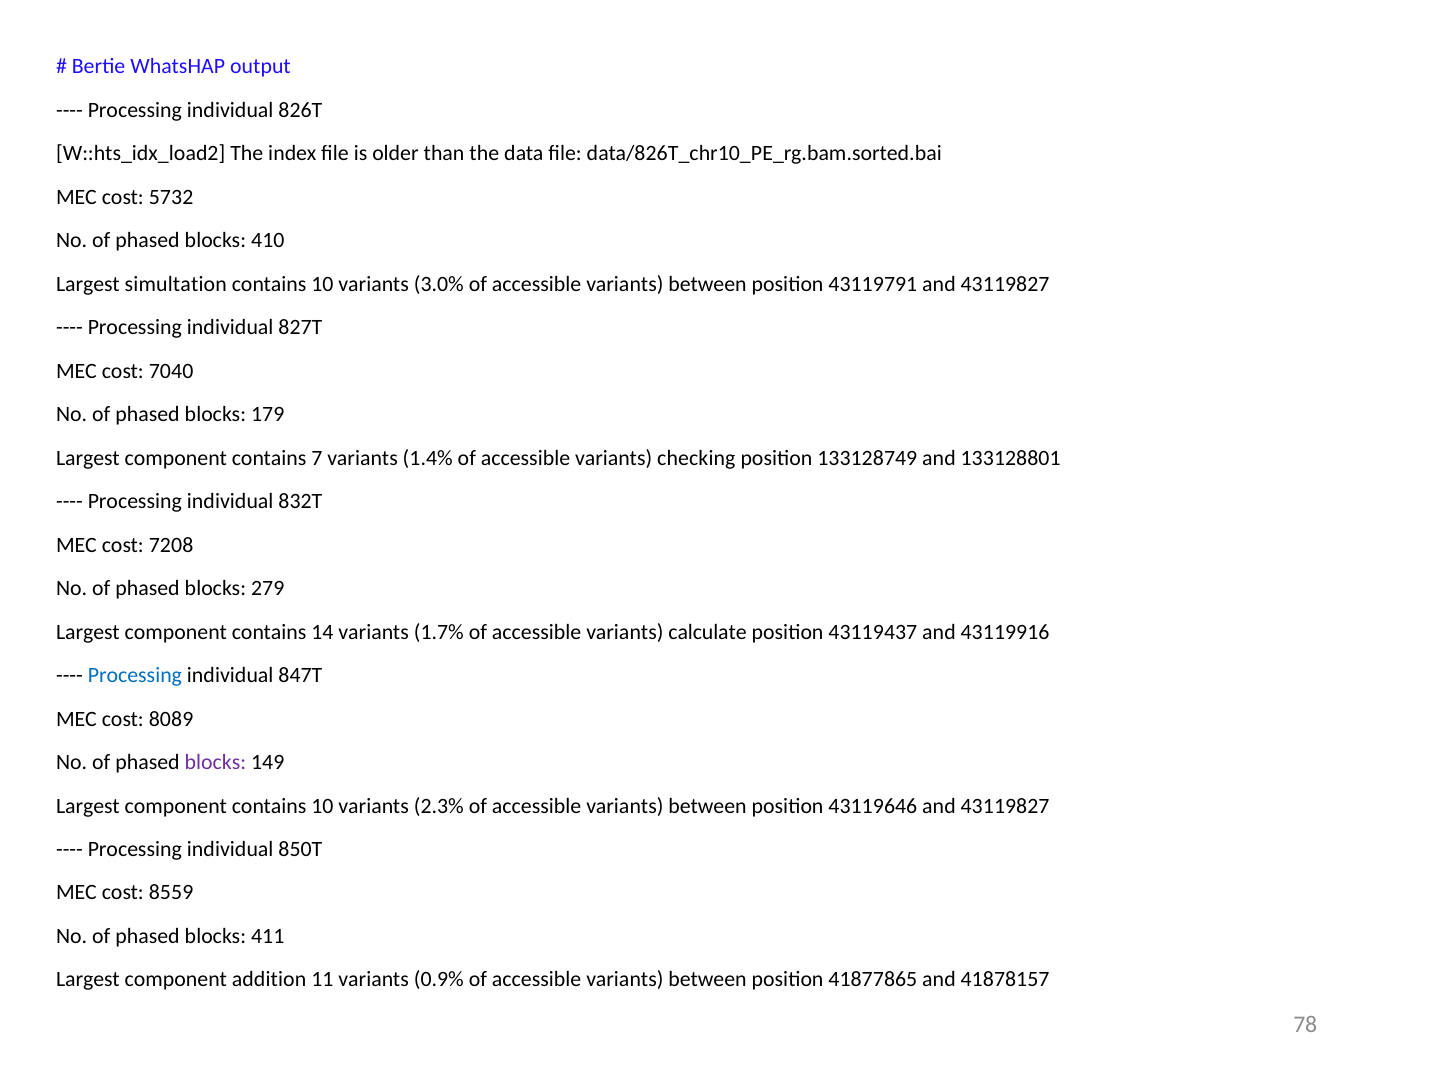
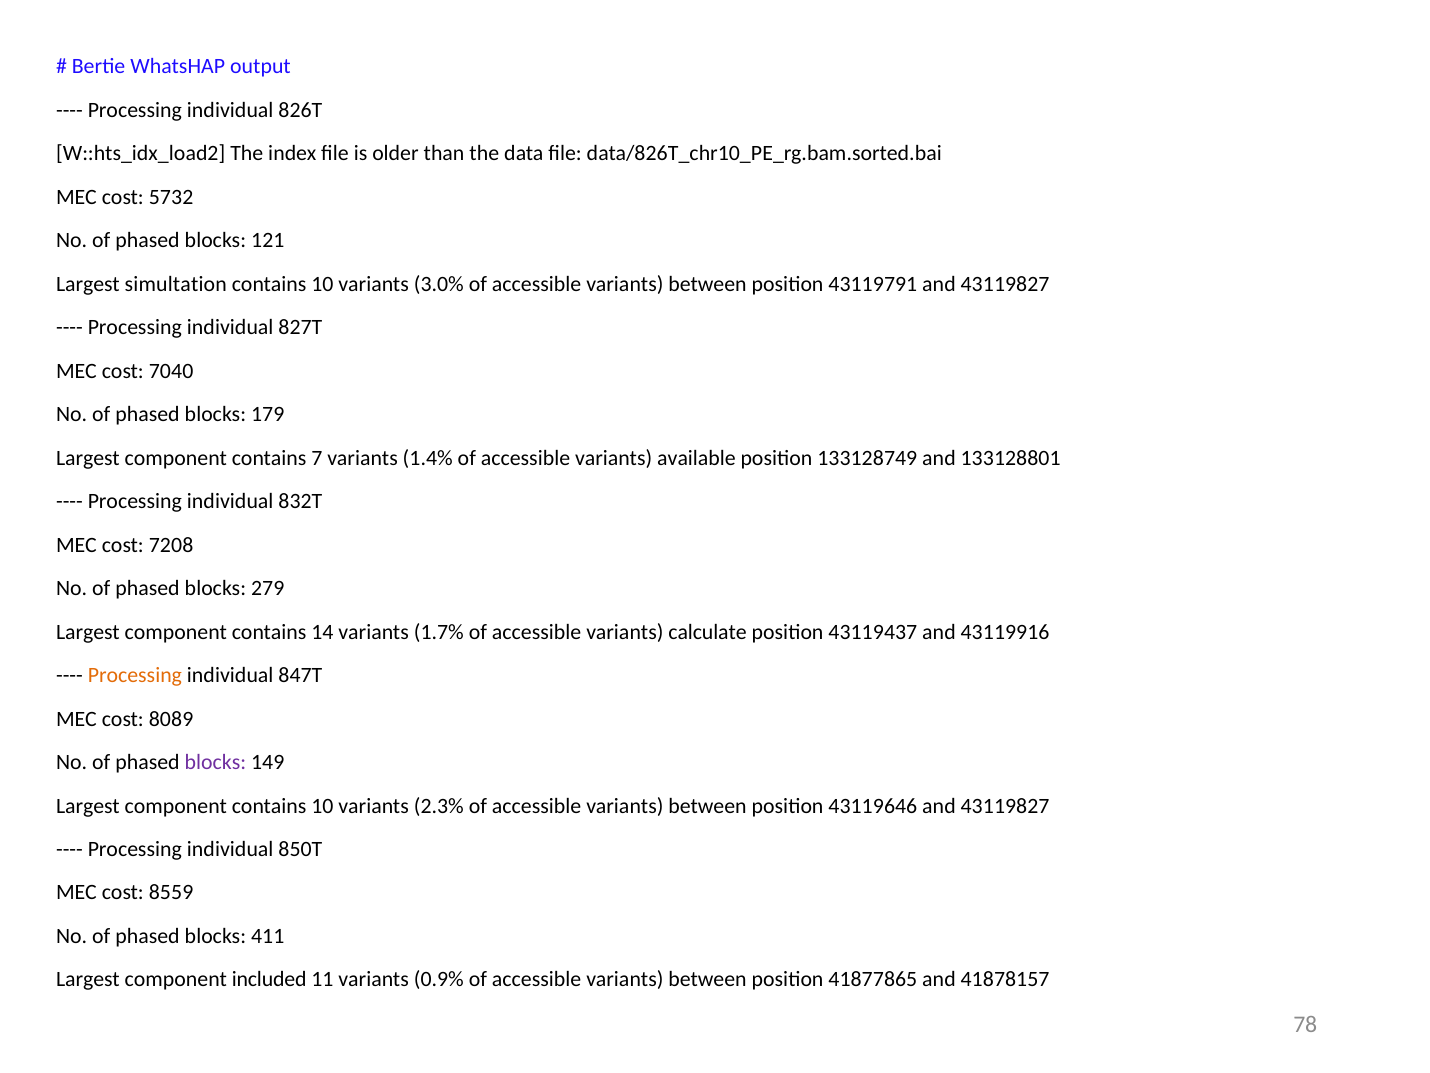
410: 410 -> 121 (268, 240)
checking: checking -> available (696, 458)
Processing colour: blue -> orange (135, 675)
addition: addition -> included (269, 979)
